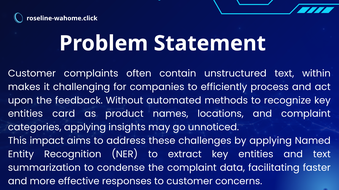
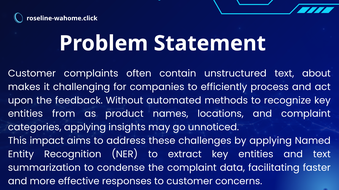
within: within -> about (316, 74)
card: card -> from (64, 114)
